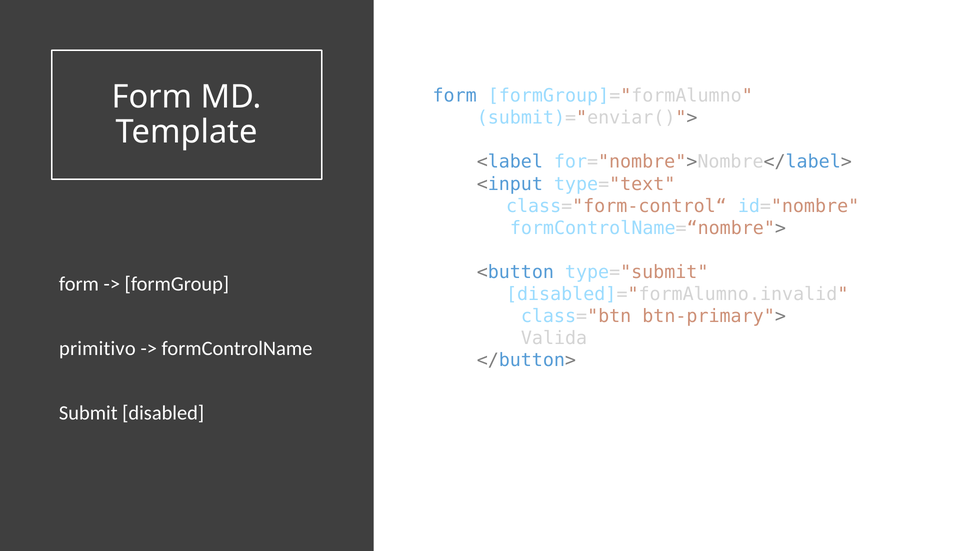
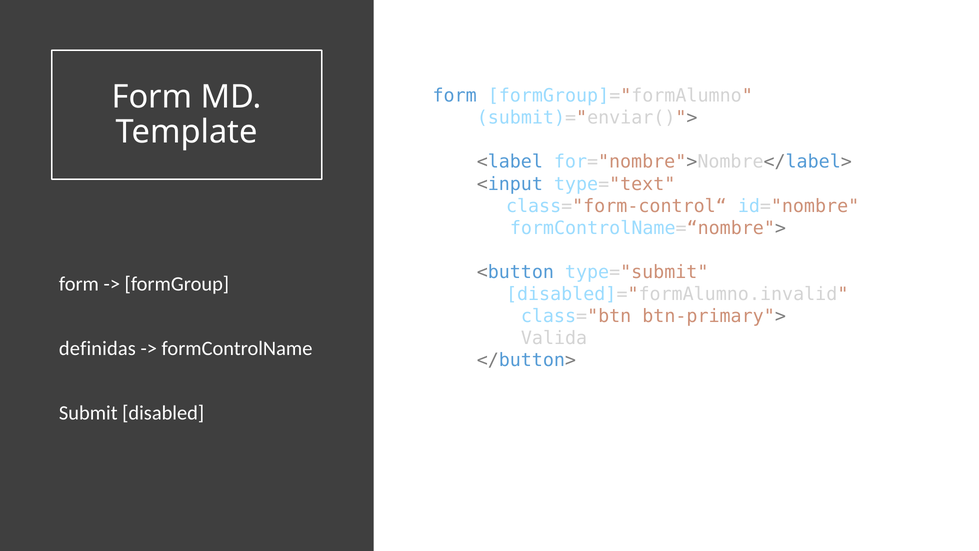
primitivo: primitivo -> definidas (97, 348)
